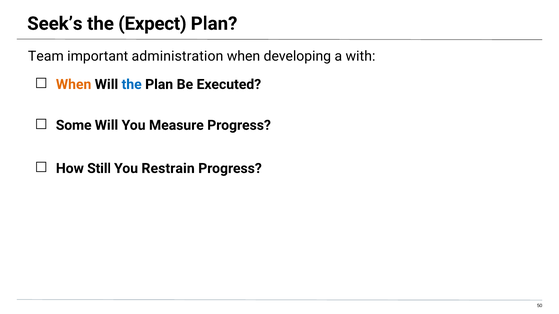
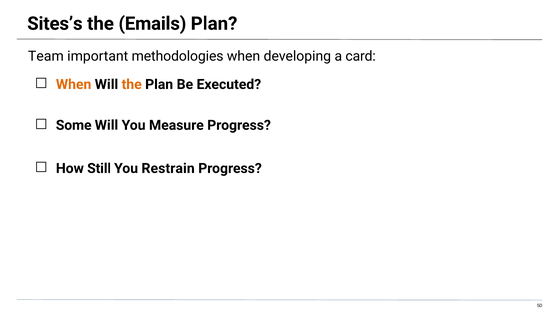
Seek’s: Seek’s -> Sites’s (55, 24)
Expect: Expect -> Emails (152, 24)
administration: administration -> methodologies (178, 56)
with: with -> card (361, 56)
the colour: blue -> orange (132, 84)
